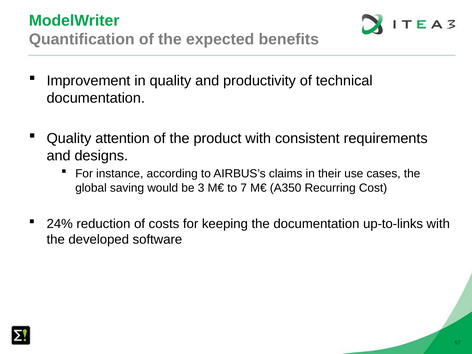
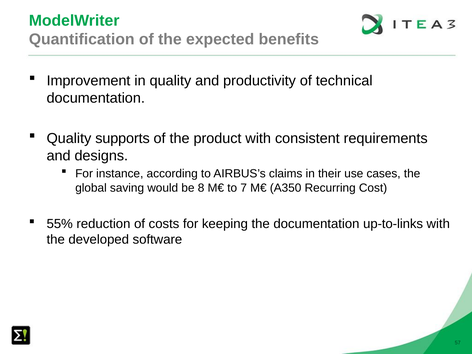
attention: attention -> supports (122, 138)
3: 3 -> 8 (201, 188)
24%: 24% -> 55% (60, 224)
